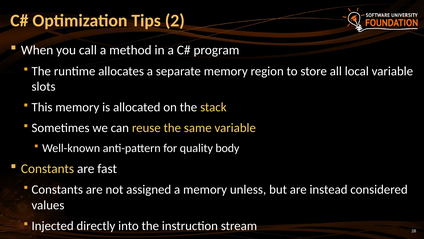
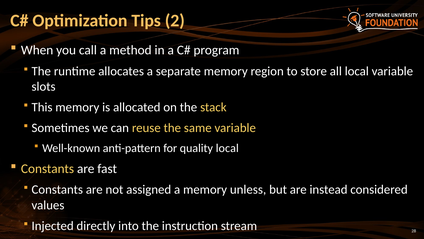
quality body: body -> local (227, 148)
